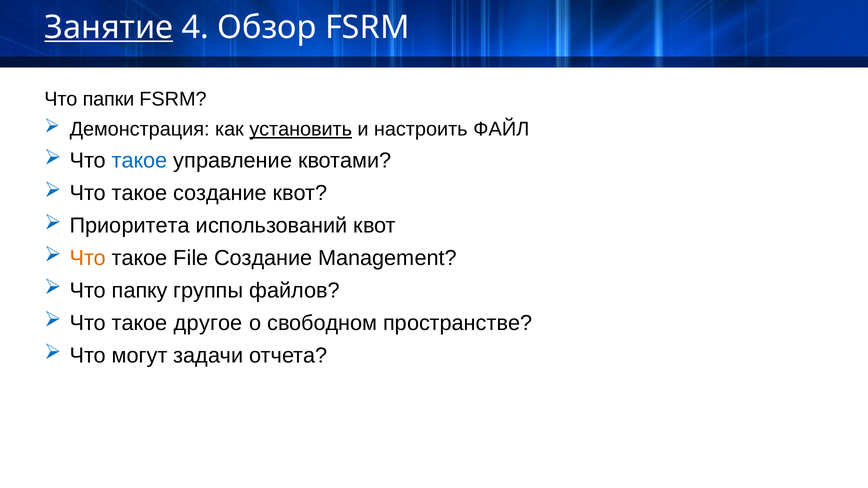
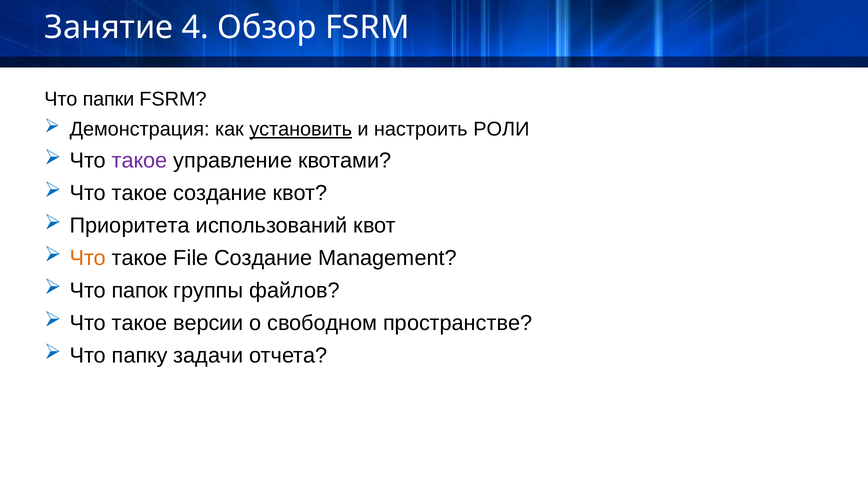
Занятие underline: present -> none (109, 27)
ФАЙЛ: ФАЙЛ -> РОЛИ (501, 129)
такое colour: blue -> purple (140, 161)
папку: папку -> папок (140, 291)
другое: другое -> версии (208, 323)
могут: могут -> папку (140, 356)
